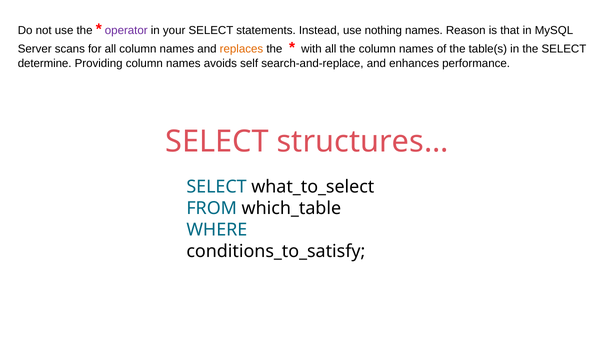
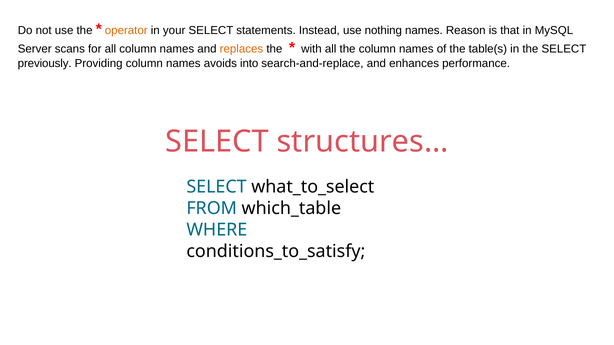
operator colour: purple -> orange (126, 31)
determine: determine -> previously (45, 64)
self: self -> into (249, 64)
